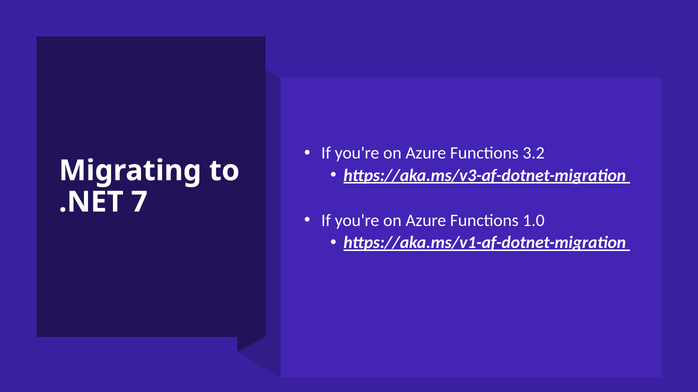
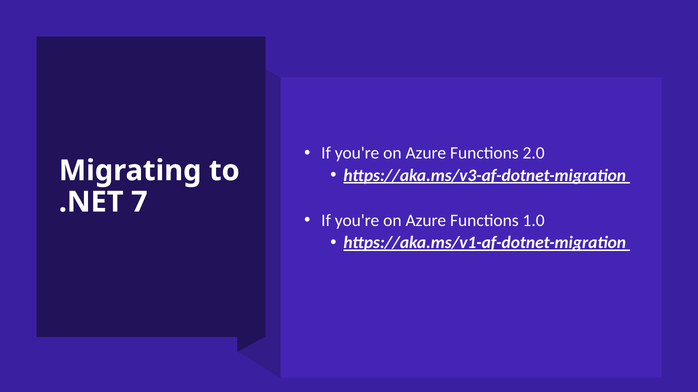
3.2: 3.2 -> 2.0 (534, 153)
